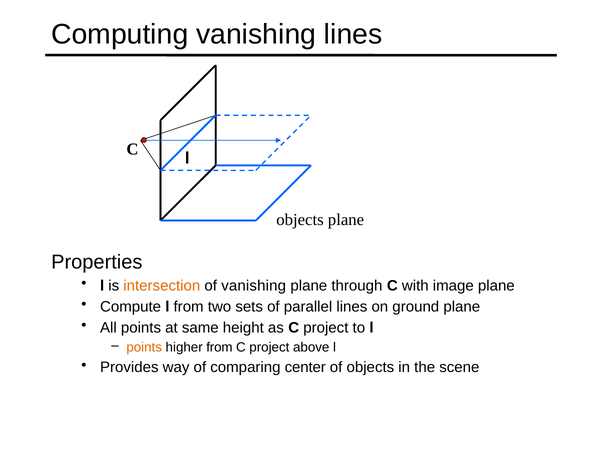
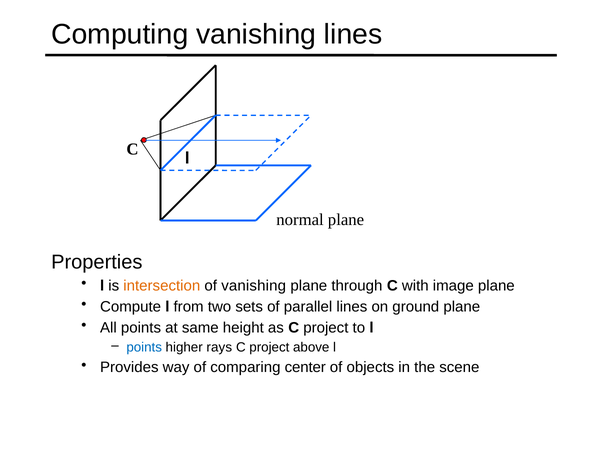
objects: objects -> normal (300, 220)
points colour: orange -> blue (144, 348)
higher from: from -> rays (219, 348)
